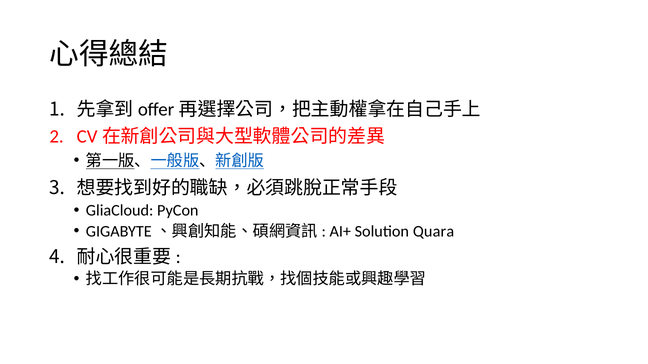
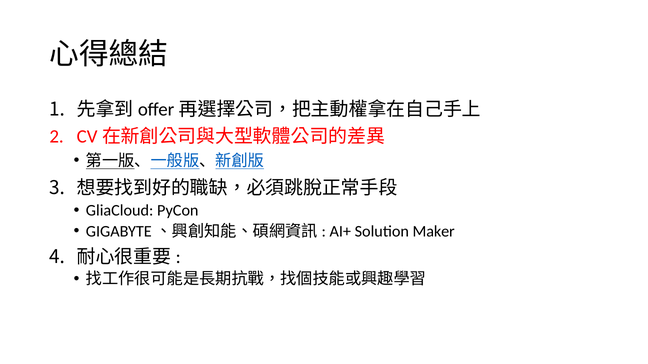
Quara: Quara -> Maker (434, 231)
